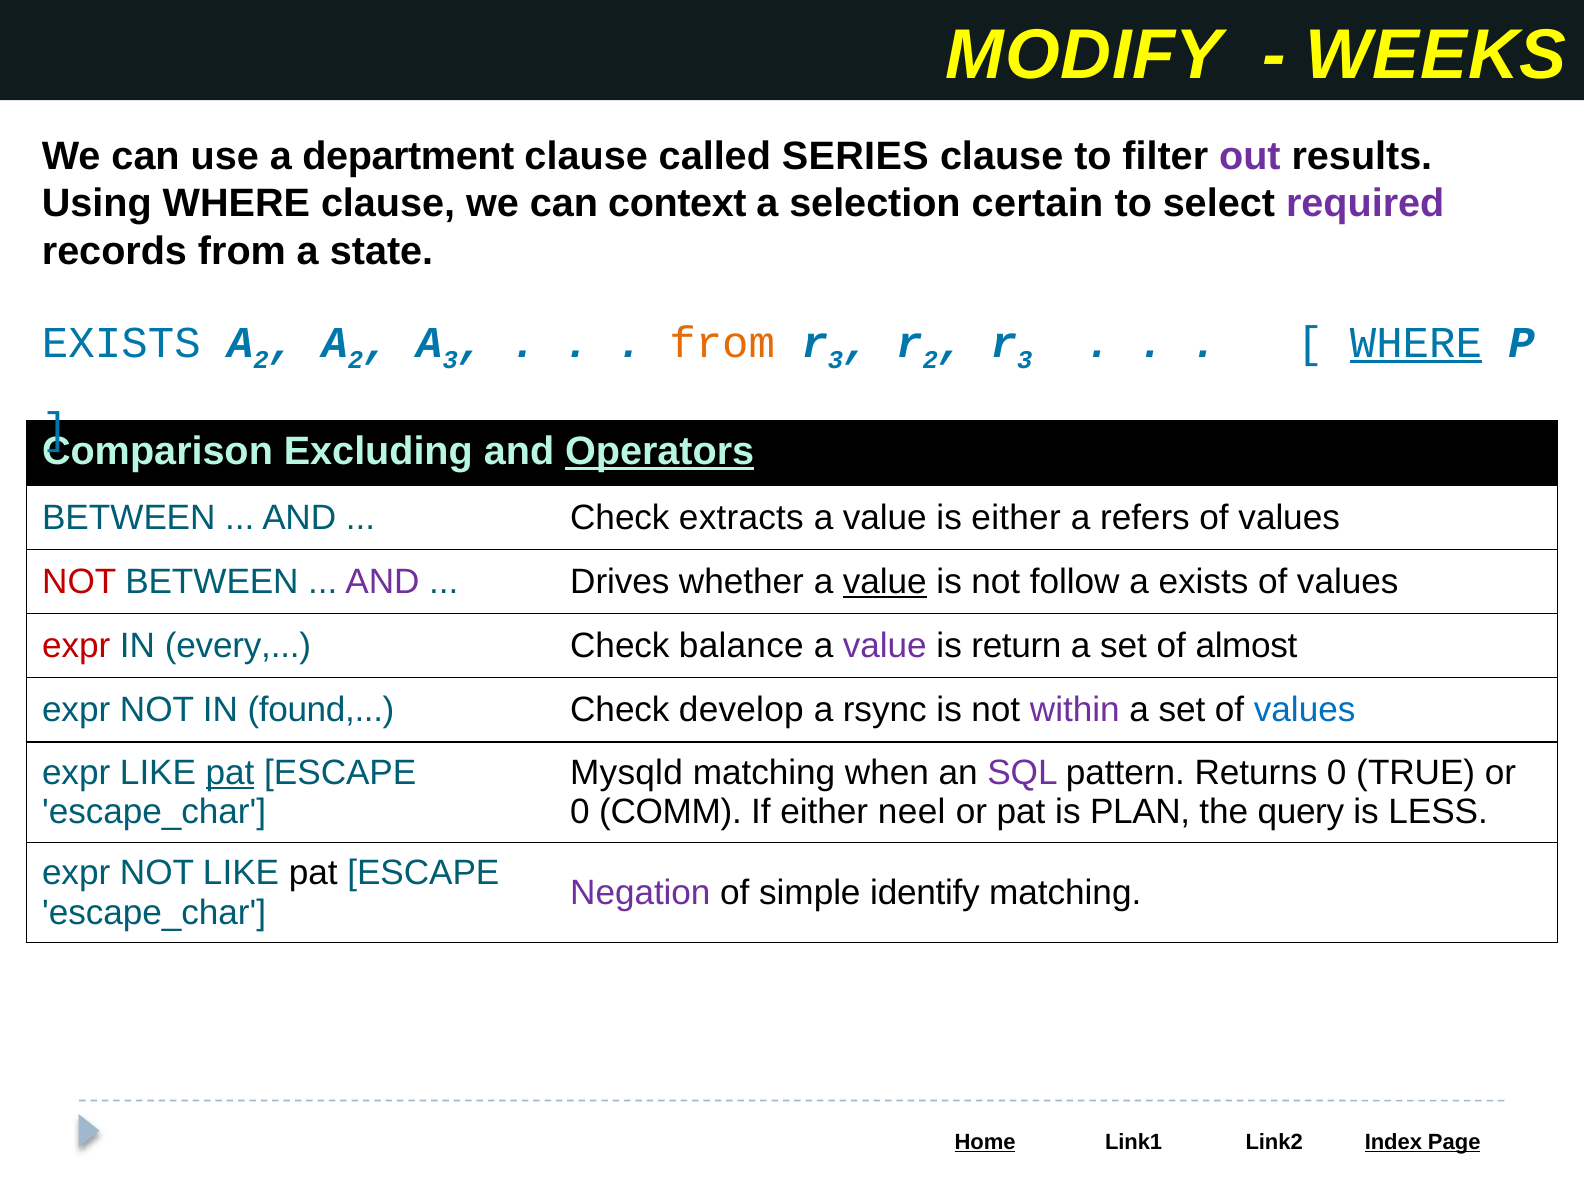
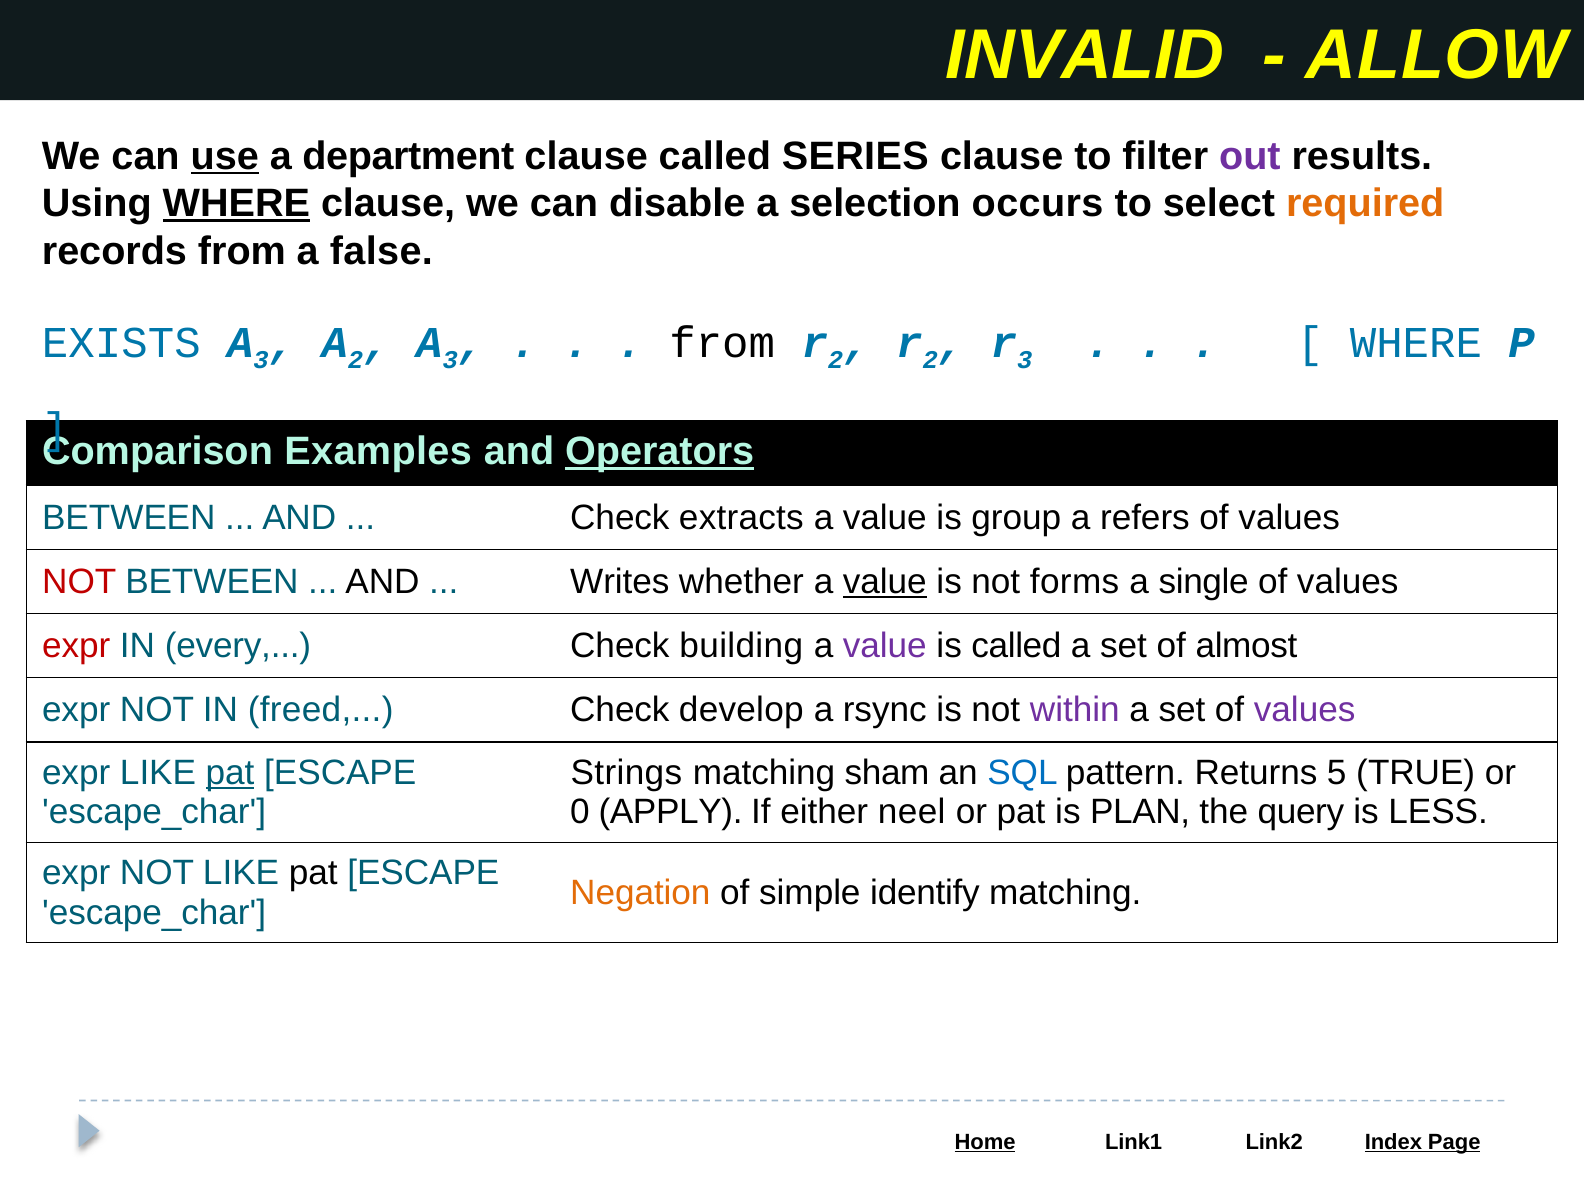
MODIFY: MODIFY -> INVALID (1085, 55)
WEEKS: WEEKS -> ALLOW (1436, 55)
use underline: none -> present (225, 156)
WHERE underline: none -> present (236, 204)
context: context -> disable (677, 204)
certain: certain -> occurs (1038, 204)
required colour: purple -> orange (1365, 204)
state: state -> false (381, 251)
2: 2 -> 3 (261, 360)
from colour: orange -> black (722, 342)
3: 3 -> 2 (836, 360)
WHERE underline: present -> none (1416, 342)
Excluding: Excluding -> Examples (378, 452)
is either: either -> group (1016, 518)
AND colour: purple -> black (382, 582)
Drives: Drives -> Writes (620, 582)
follow: follow -> forms (1075, 582)
a exists: exists -> single (1204, 582)
balance: balance -> building (741, 646)
is return: return -> called (1016, 646)
found: found -> freed (321, 710)
values colour: blue -> purple (1305, 710)
Mysqld: Mysqld -> Strings (626, 773)
when: when -> sham (887, 773)
SQL colour: purple -> blue (1022, 773)
Returns 0: 0 -> 5 (1337, 773)
COMM: COMM -> APPLY (671, 812)
Negation colour: purple -> orange (640, 893)
